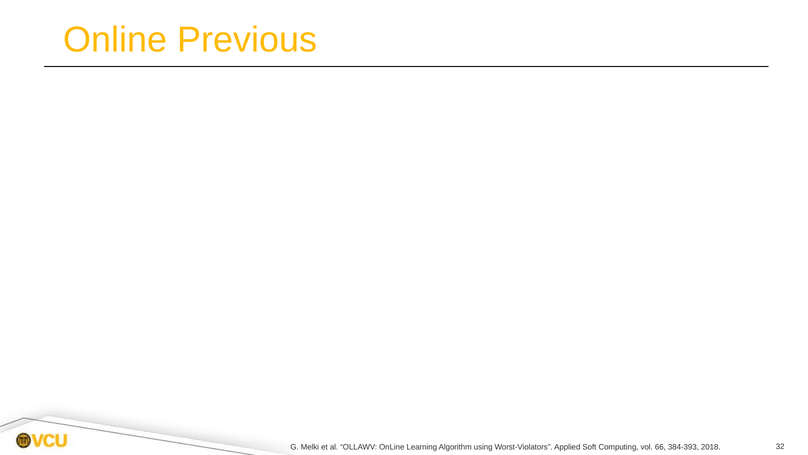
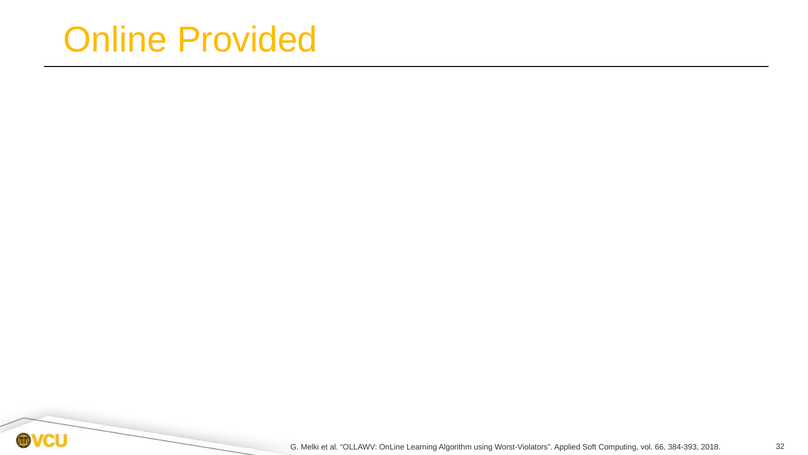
Previous: Previous -> Provided (247, 40)
